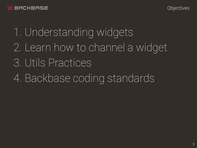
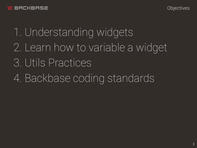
channel: channel -> variable (107, 48)
